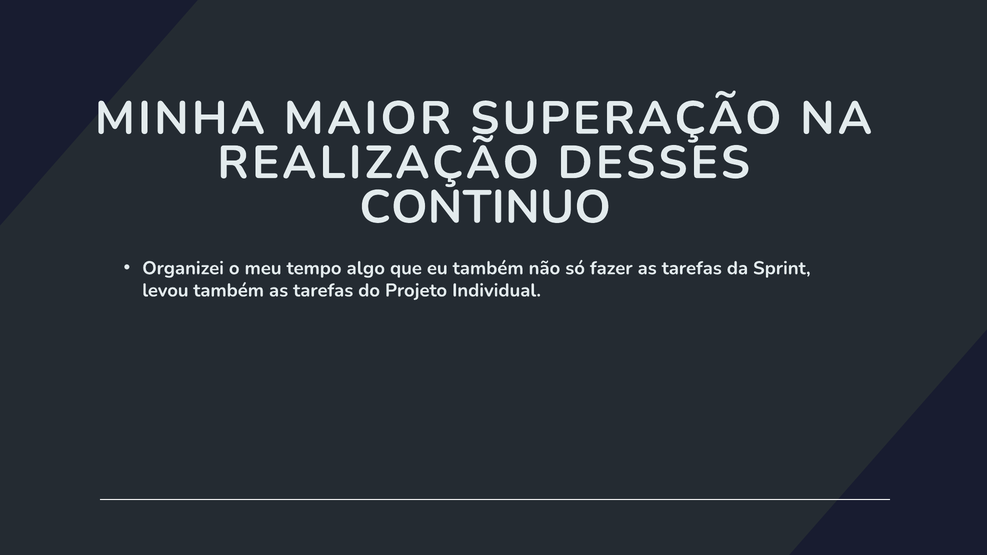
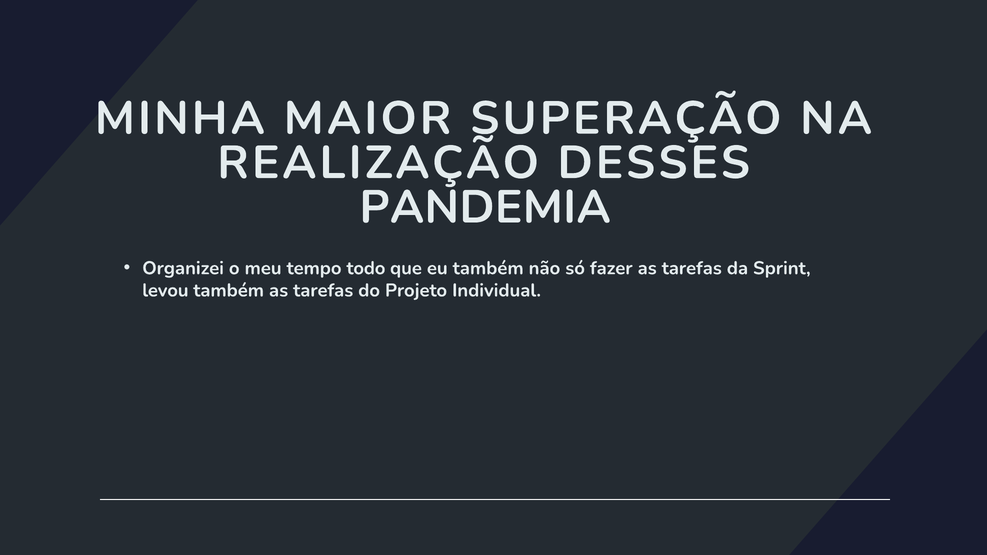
CONTINUO: CONTINUO -> PANDEMIA (485, 207)
algo: algo -> todo (366, 268)
